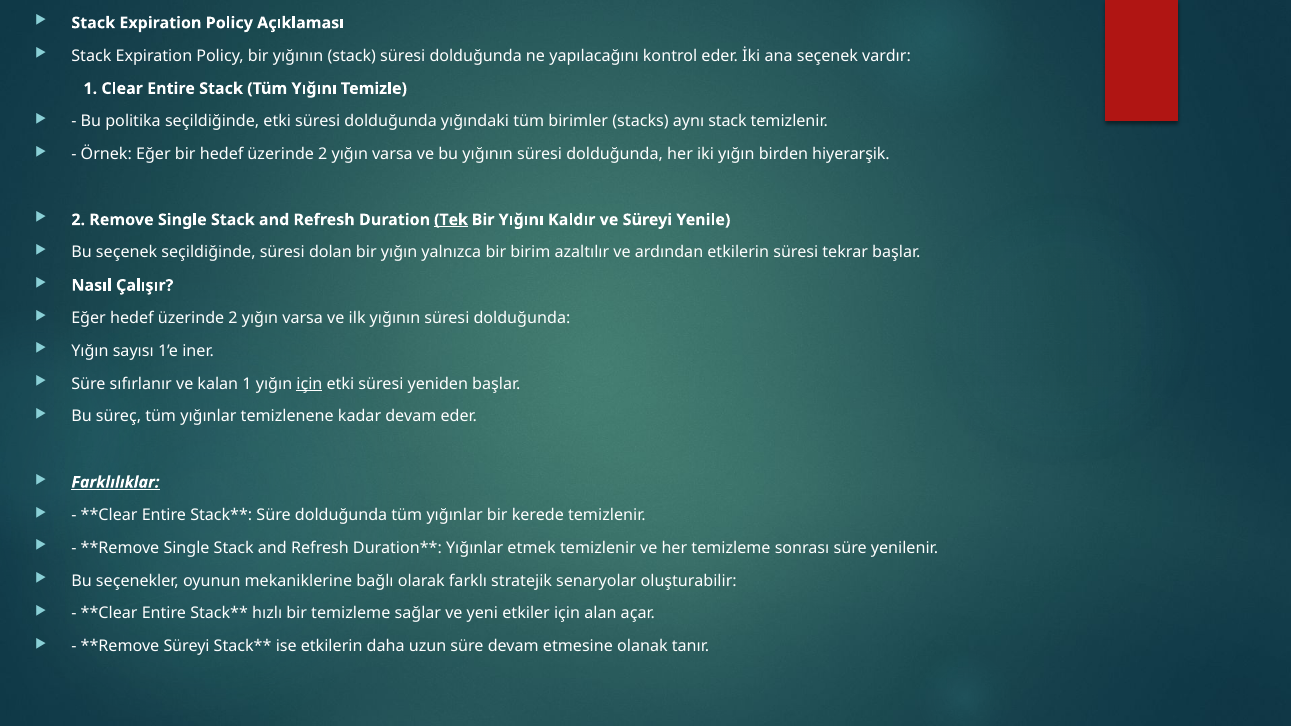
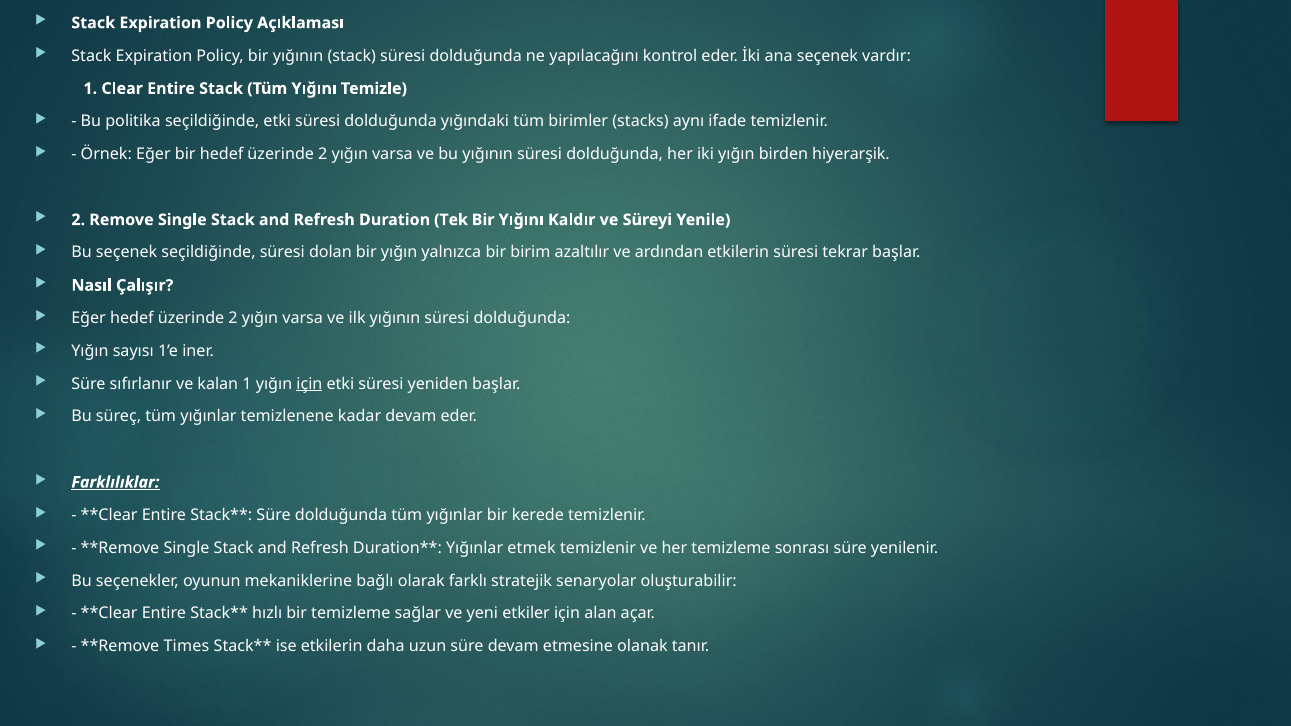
aynı stack: stack -> ifade (727, 121)
Tek underline: present -> none (451, 220)
Süreyi: Süreyi -> Times (186, 647)
